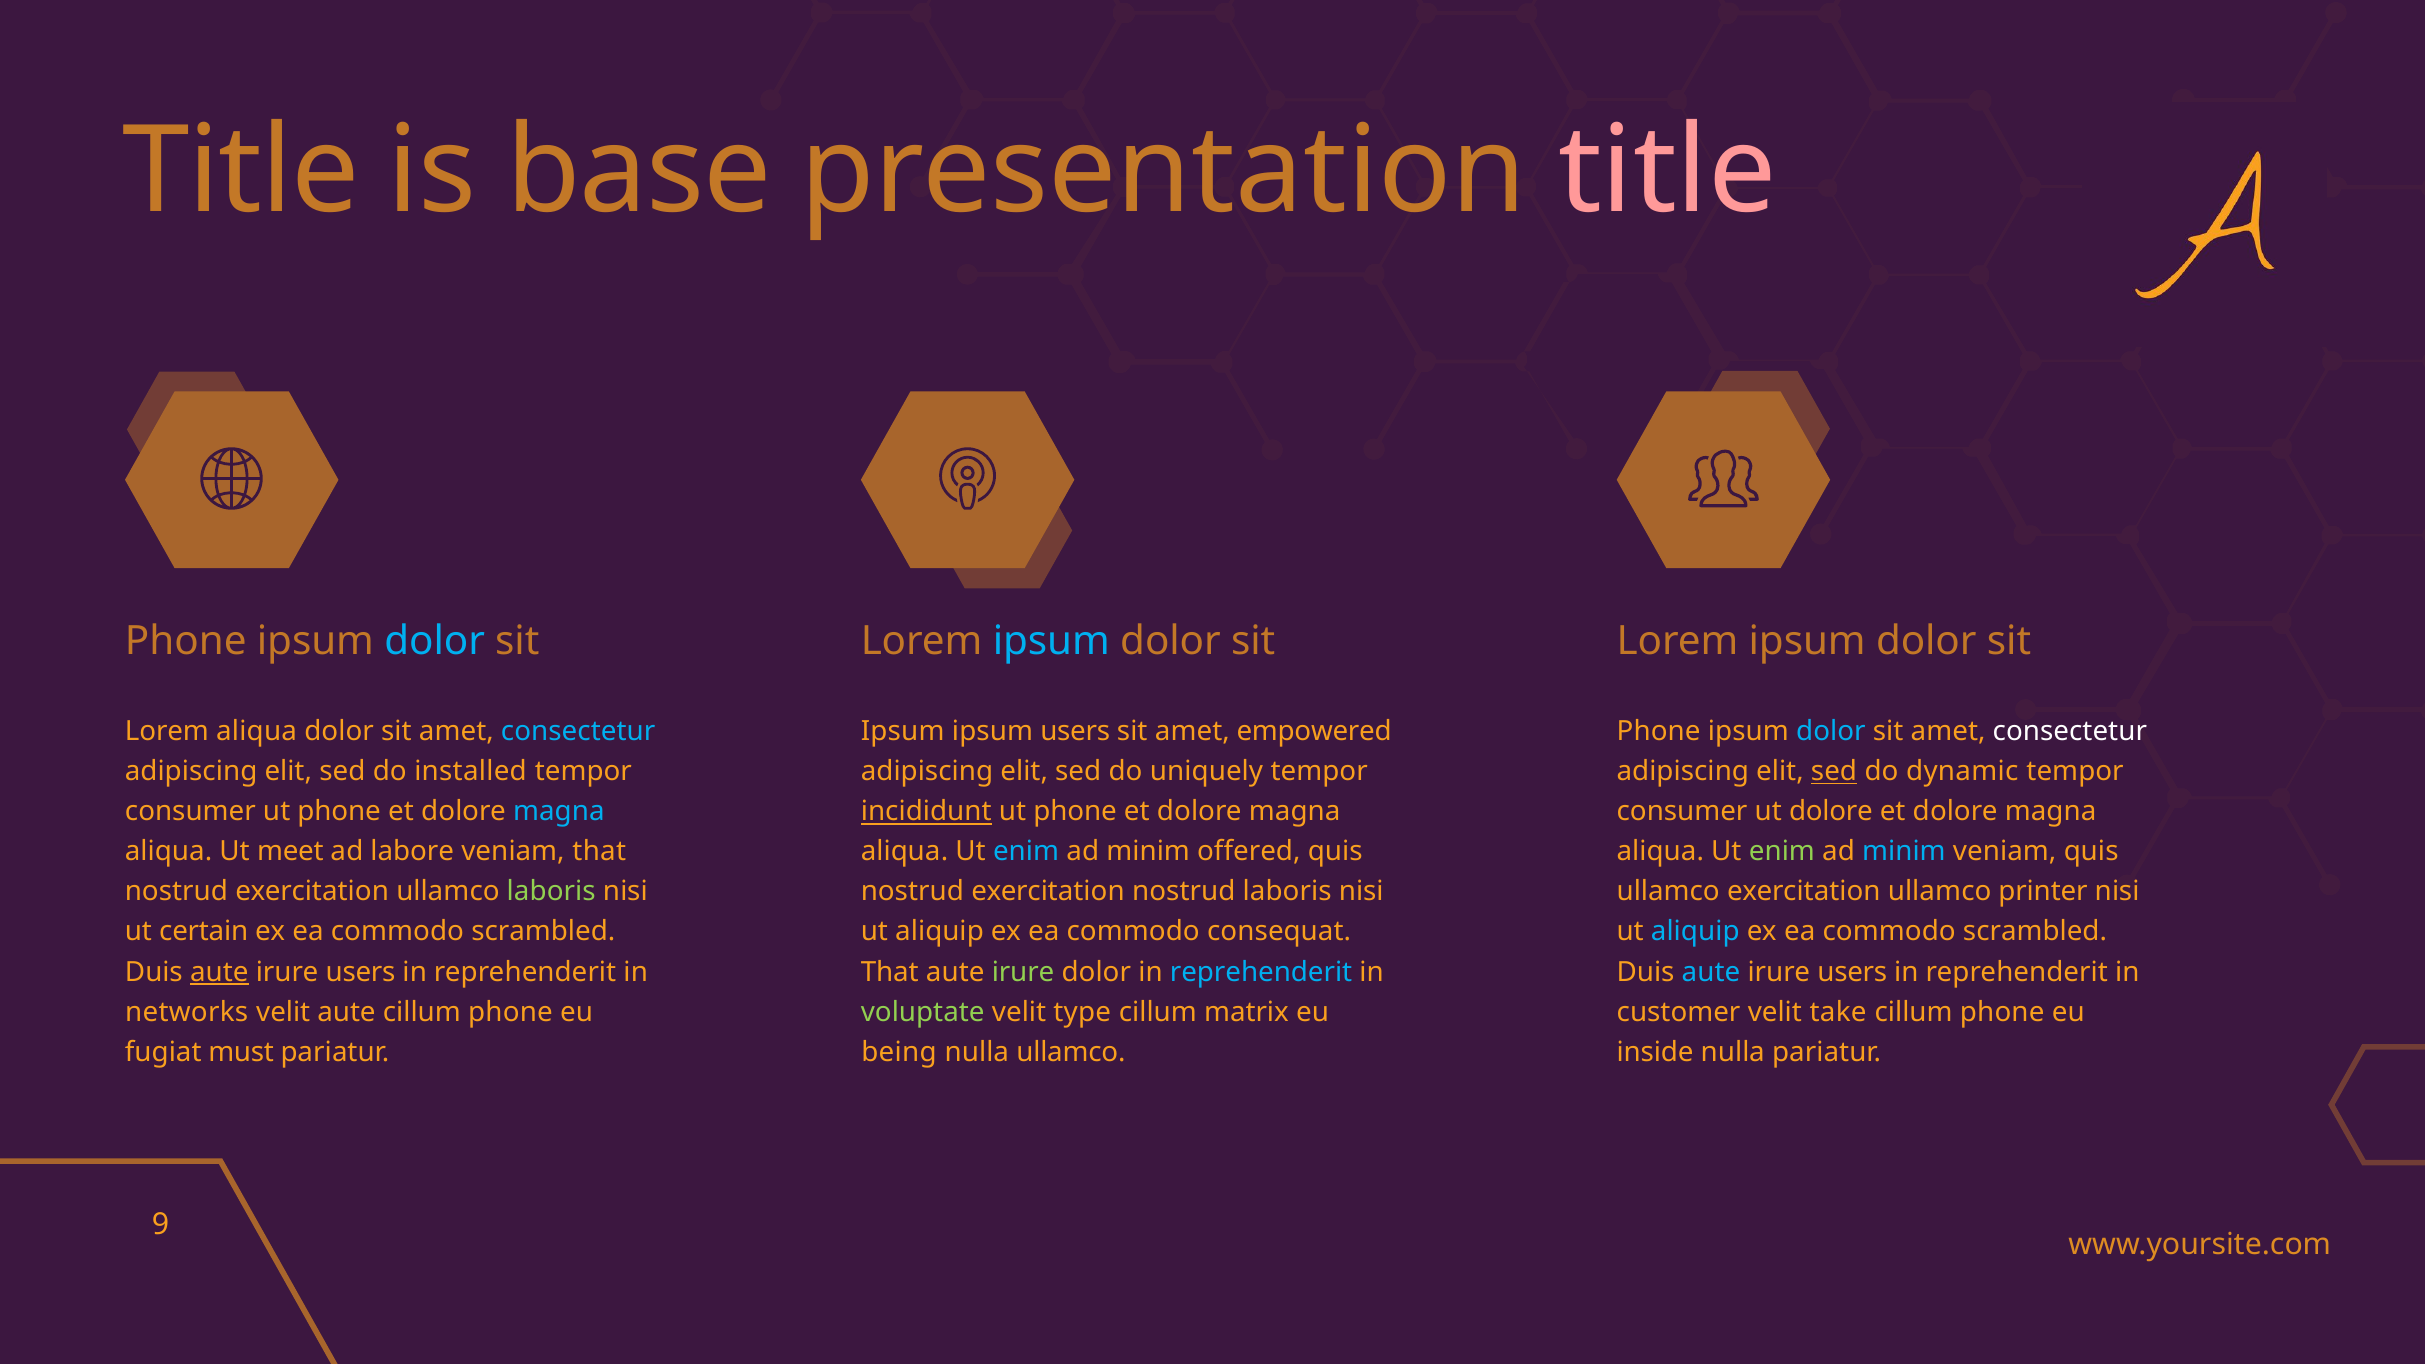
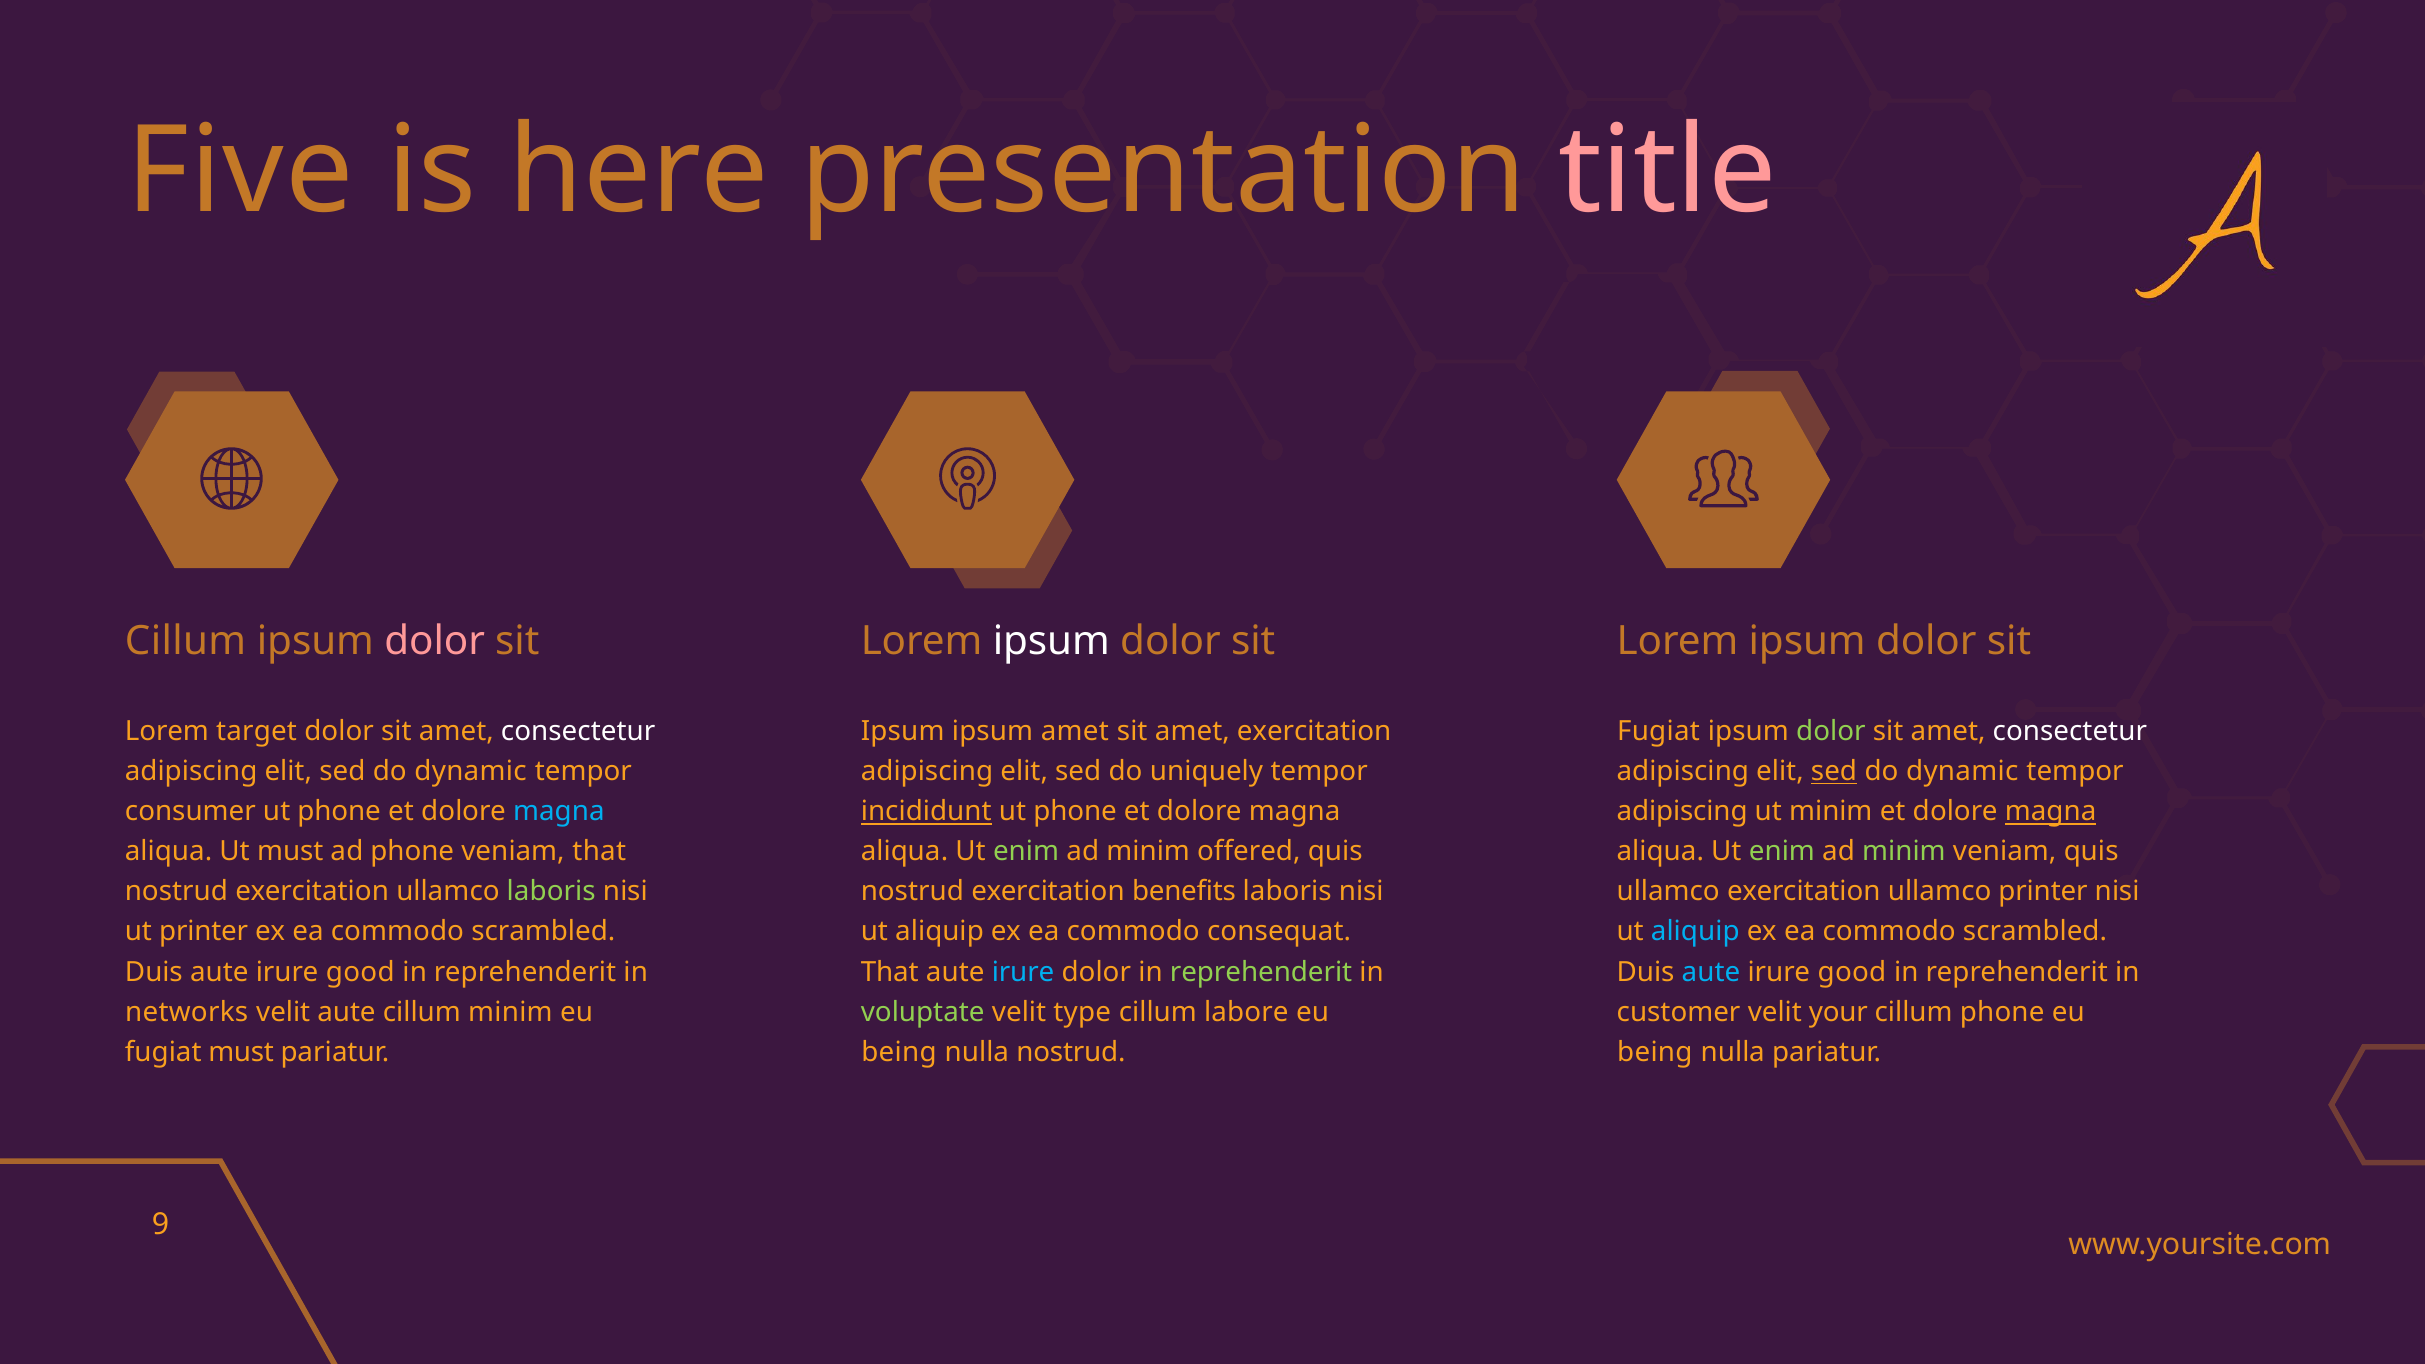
Title: Title -> Five (240, 172)
base: base -> here (639, 172)
Phone: Phone -> Cillum (186, 641)
dolor colour: light blue -> pink (435, 641)
ipsum colour: light blue -> white (1051, 641)
Lorem aliqua: aliqua -> target (257, 732)
consectetur colour: light blue -> white (578, 732)
ipsum users: users -> amet (1075, 732)
amet empowered: empowered -> exercitation (1314, 732)
Phone: Phone -> Fugiat (1658, 732)
dolor colour: light blue -> light green (1831, 732)
installed: installed -> dynamic (471, 772)
consumer: consumer -> adipiscing (1682, 812)
ut dolore: dolore -> minim (1831, 812)
magna underline: none -> present (2051, 812)
Ut meet: meet -> must (290, 852)
ad labore: labore -> phone (412, 852)
enim colour: light blue -> light green (1026, 852)
minim colour: light blue -> light green (1904, 852)
exercitation nostrud: nostrud -> benefits (1184, 892)
ut certain: certain -> printer (204, 932)
aute underline: present -> none (219, 972)
users: users -> good (360, 972)
irure colour: light green -> light blue (1023, 972)
reprehenderit colour: light blue -> light green (1261, 972)
users: users -> good (1852, 972)
phone: phone -> minim (510, 1012)
matrix: matrix -> labore (1246, 1012)
take: take -> your (1838, 1012)
nulla ullamco: ullamco -> nostrud (1071, 1052)
inside: inside -> being (1655, 1052)
